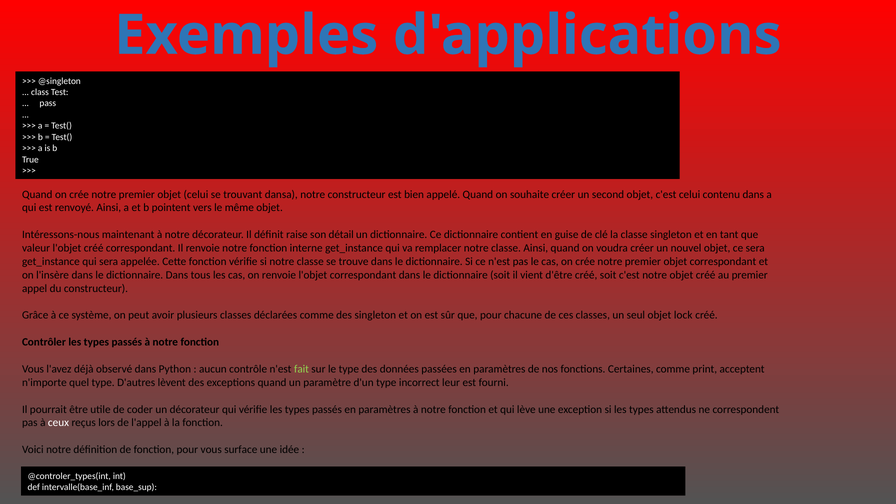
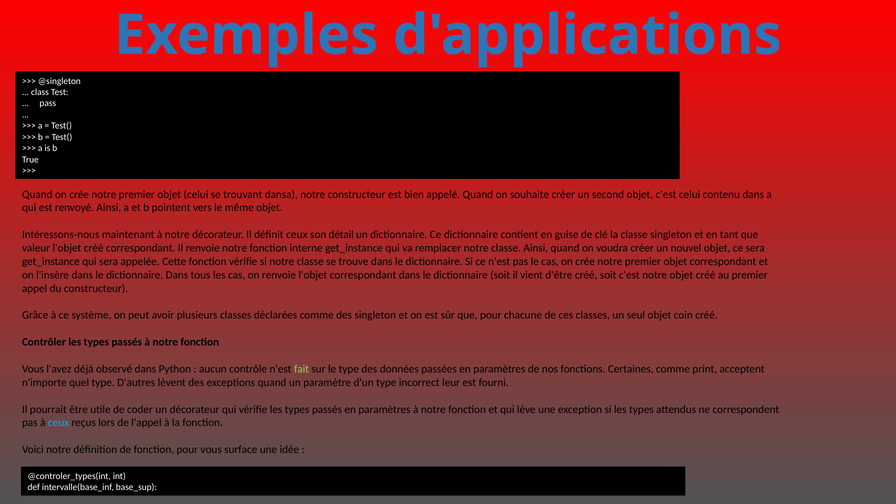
définit raise: raise -> ceux (297, 235)
lock: lock -> coin (683, 315)
ceux colour: white -> light blue (58, 423)
